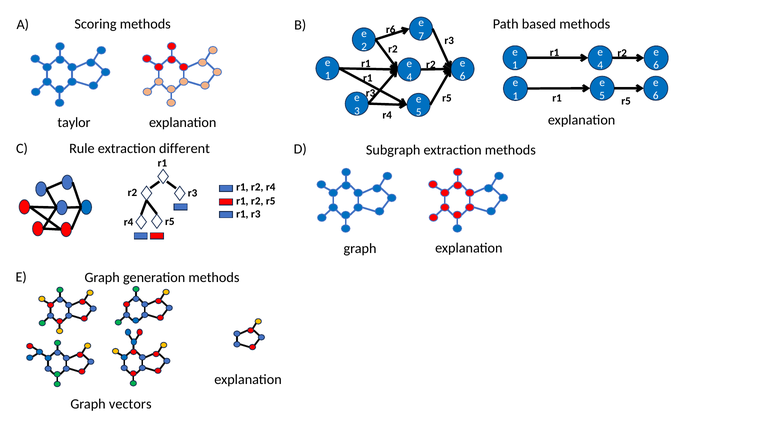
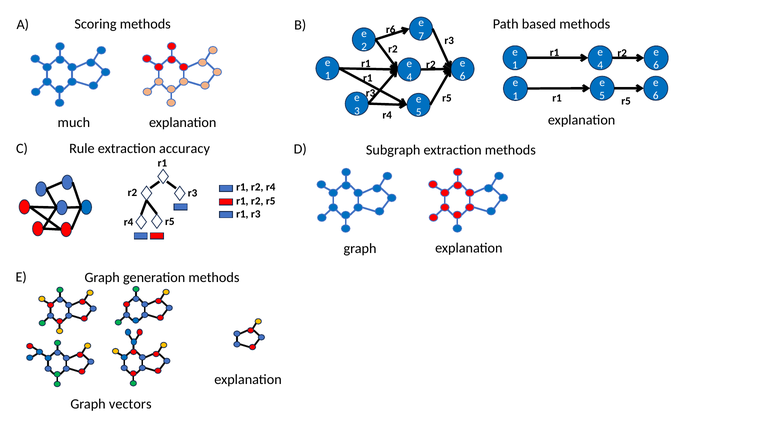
taylor: taylor -> much (74, 123)
different: different -> accuracy (184, 148)
